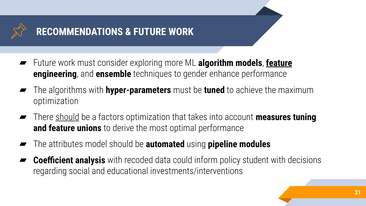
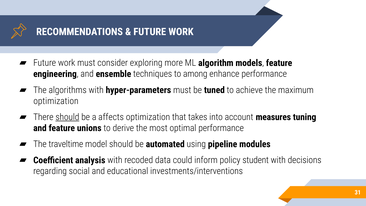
feature underline: present -> none (279, 63)
gender: gender -> among (195, 74)
factors: factors -> affects (111, 117)
attributes: attributes -> traveltime (66, 144)
